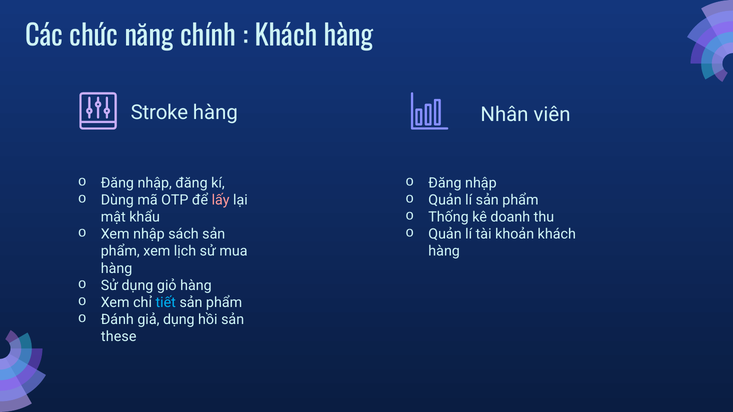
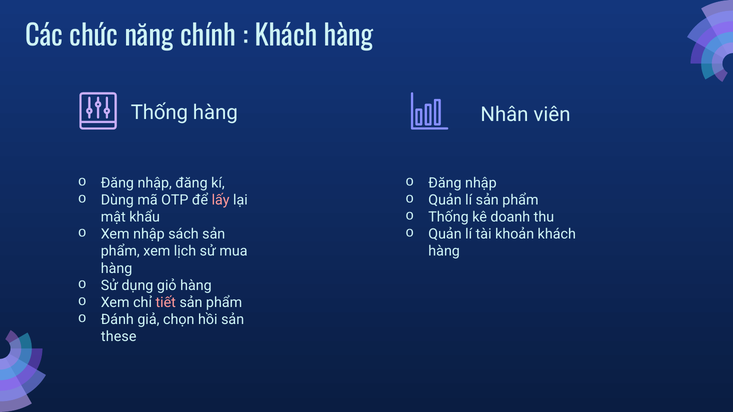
Stroke: Stroke -> Thống (159, 112)
tiết colour: light blue -> pink (166, 303)
giả dụng: dụng -> chọn (179, 320)
